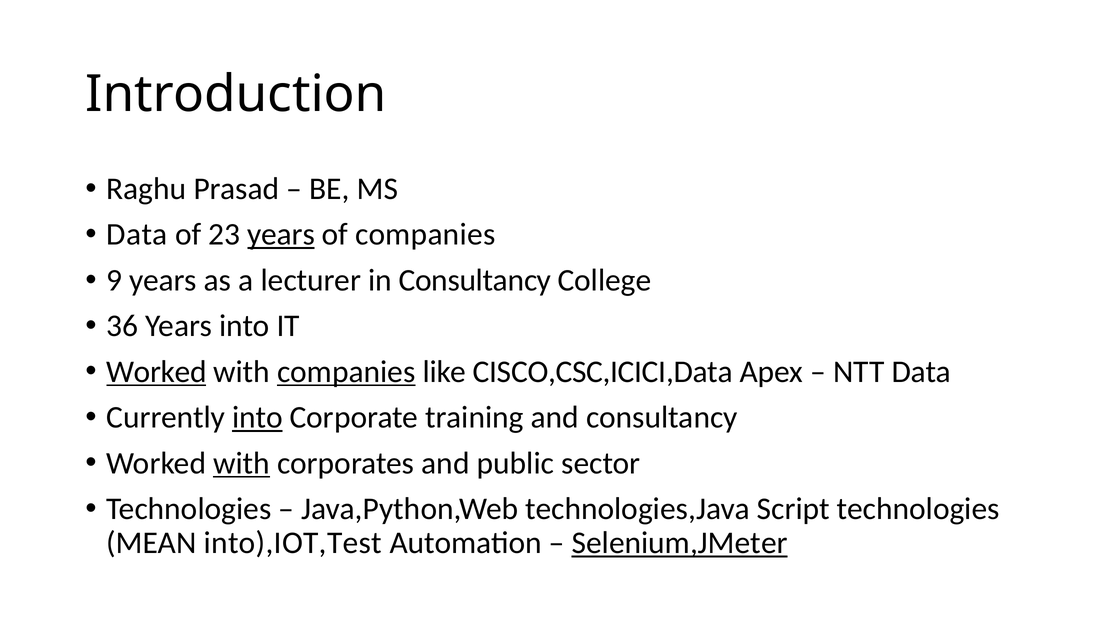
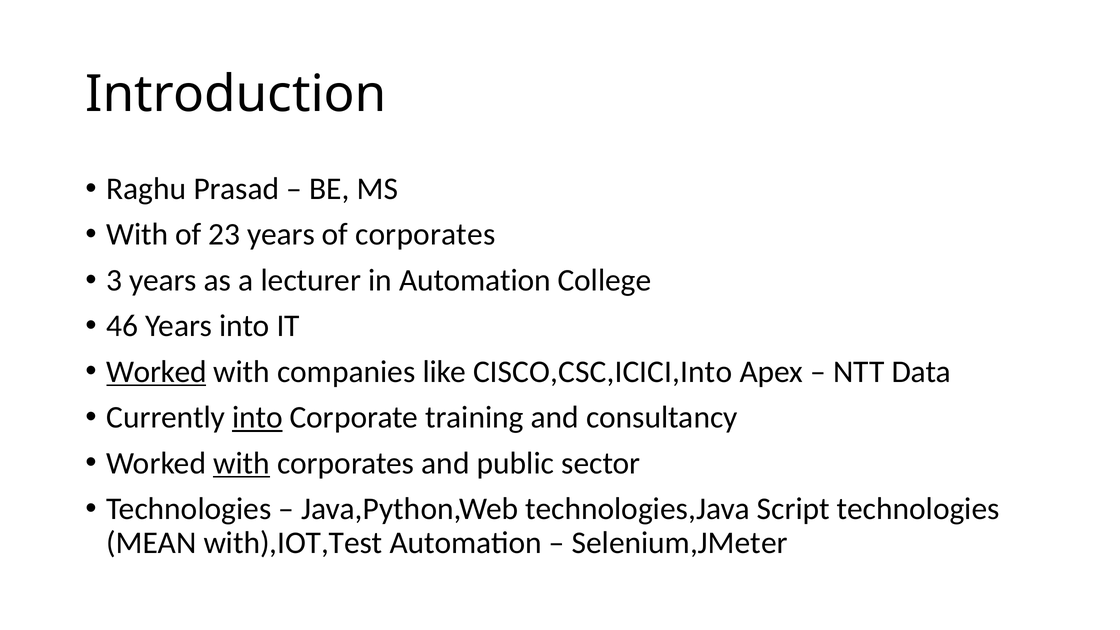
Data: Data -> With (137, 234)
years underline: present -> none (281, 234)
of companies: companies -> corporates (425, 234)
9: 9 -> 3 (114, 280)
in Consultancy: Consultancy -> Automation (475, 280)
36: 36 -> 46 (122, 326)
companies underline: present -> none (346, 372)
CISCO,CSC,ICICI,Data: CISCO,CSC,ICICI,Data -> CISCO,CSC,ICICI,Into (603, 372)
into),IOT,Test: into),IOT,Test -> with),IOT,Test (293, 543)
Selenium,JMeter underline: present -> none (680, 543)
